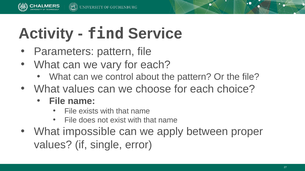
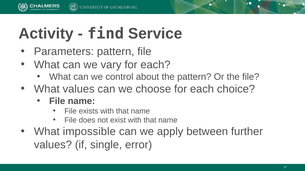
proper: proper -> further (247, 132)
